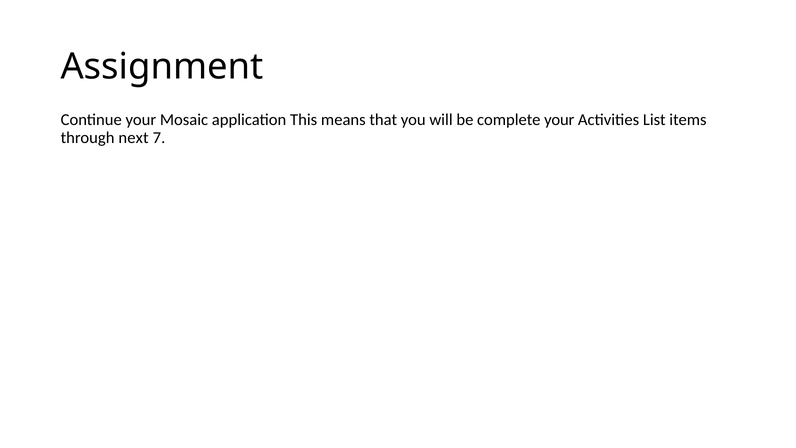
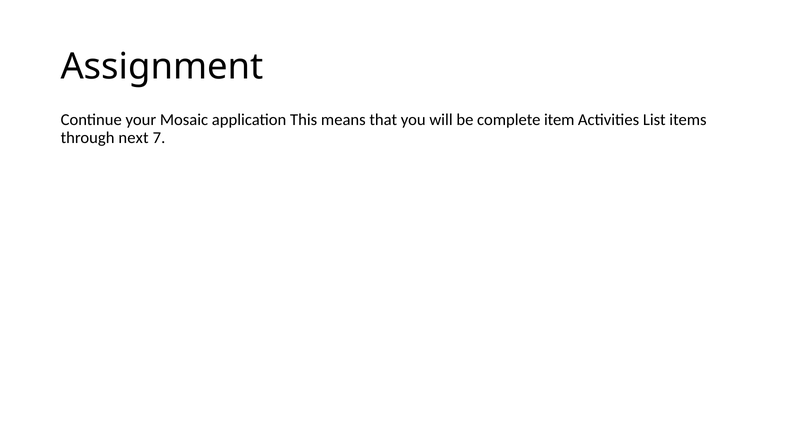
complete your: your -> item (559, 120)
